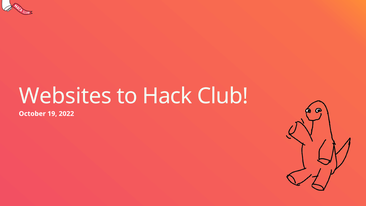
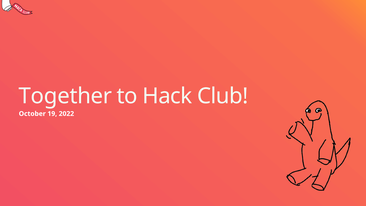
Websites: Websites -> Together (65, 96)
